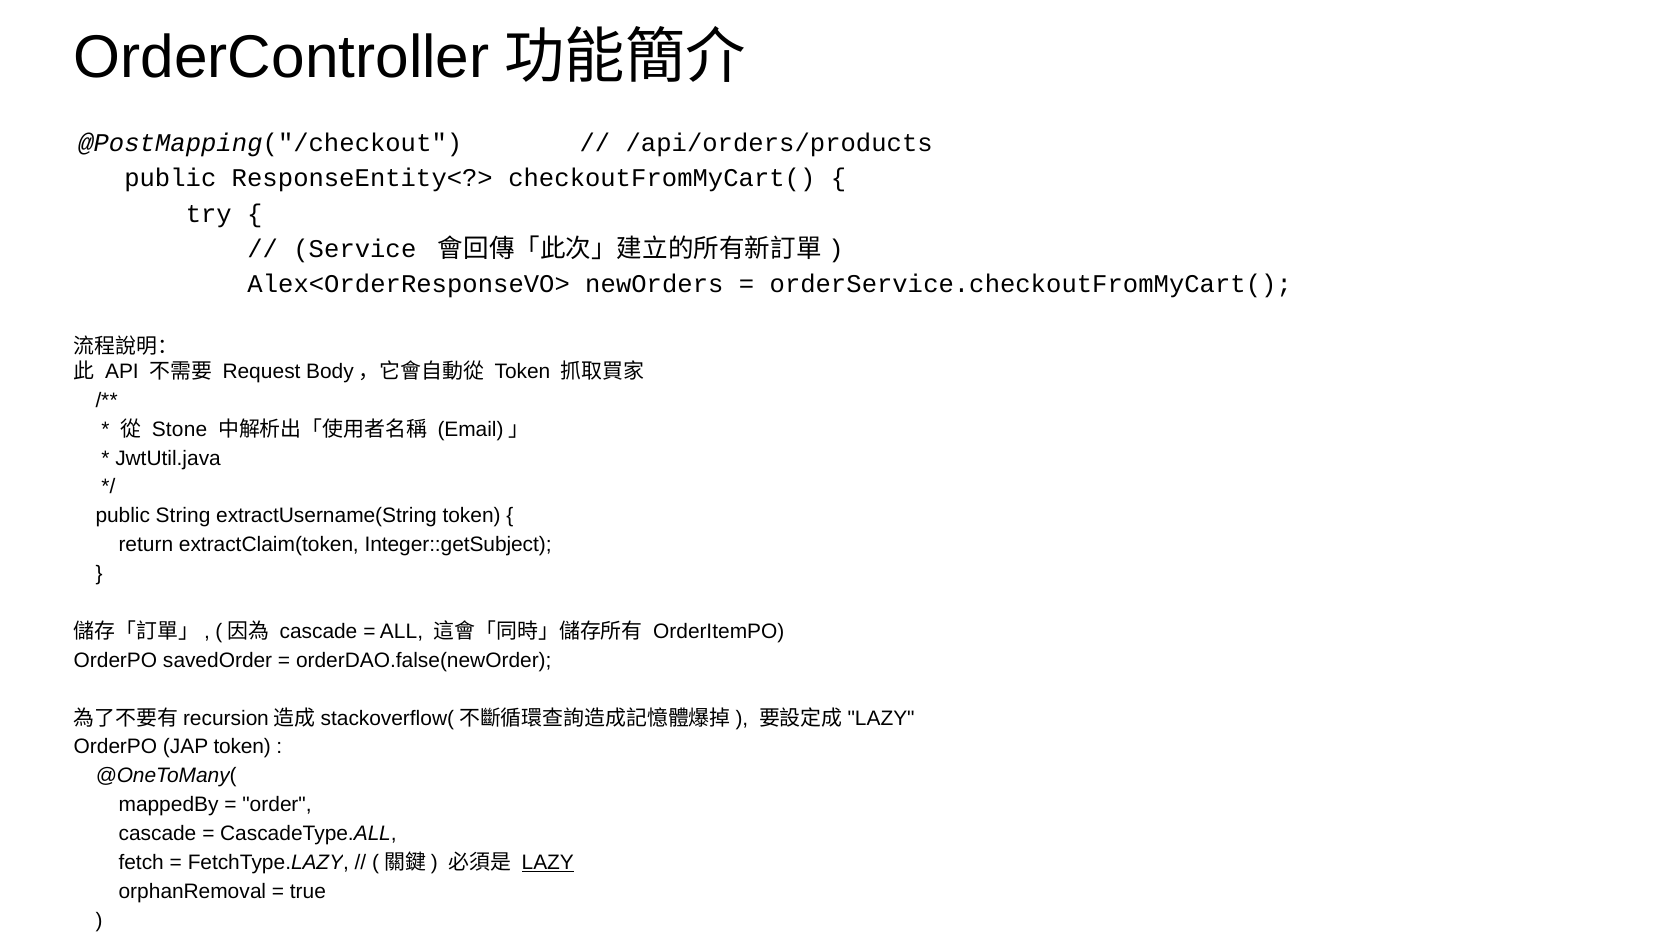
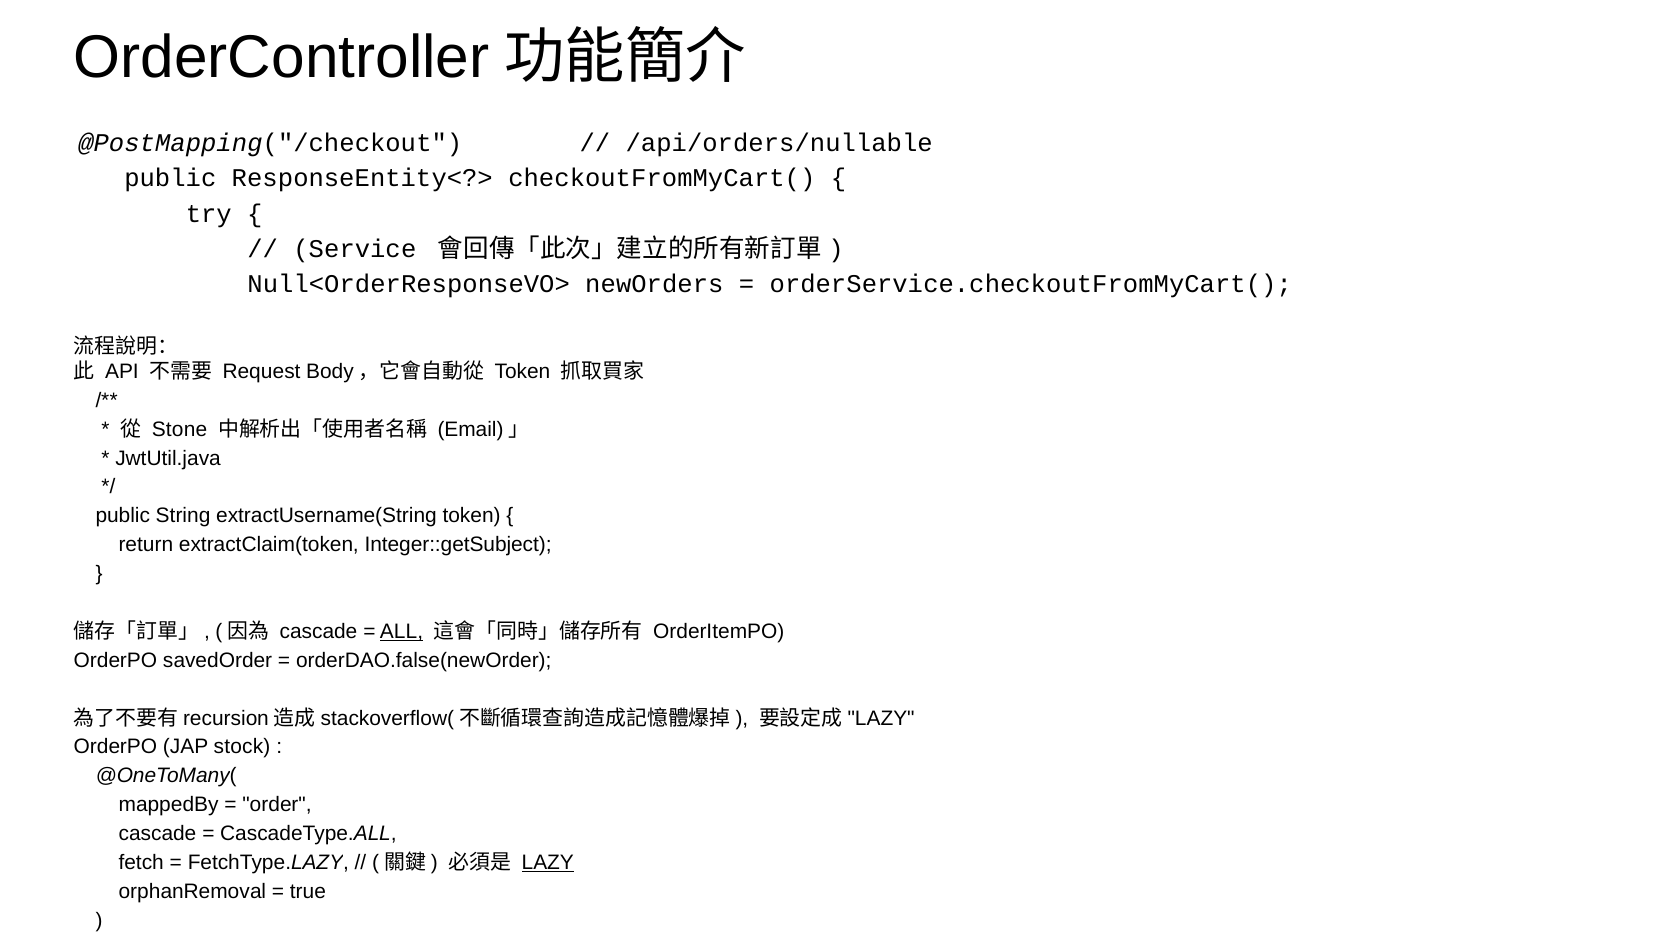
/api/orders/products: /api/orders/products -> /api/orders/nullable (779, 143)
Alex<OrderResponseVO>: Alex<OrderResponseVO> -> Null<OrderResponseVO> (409, 284)
ALL underline: none -> present (402, 631)
JAP token: token -> stock (242, 747)
